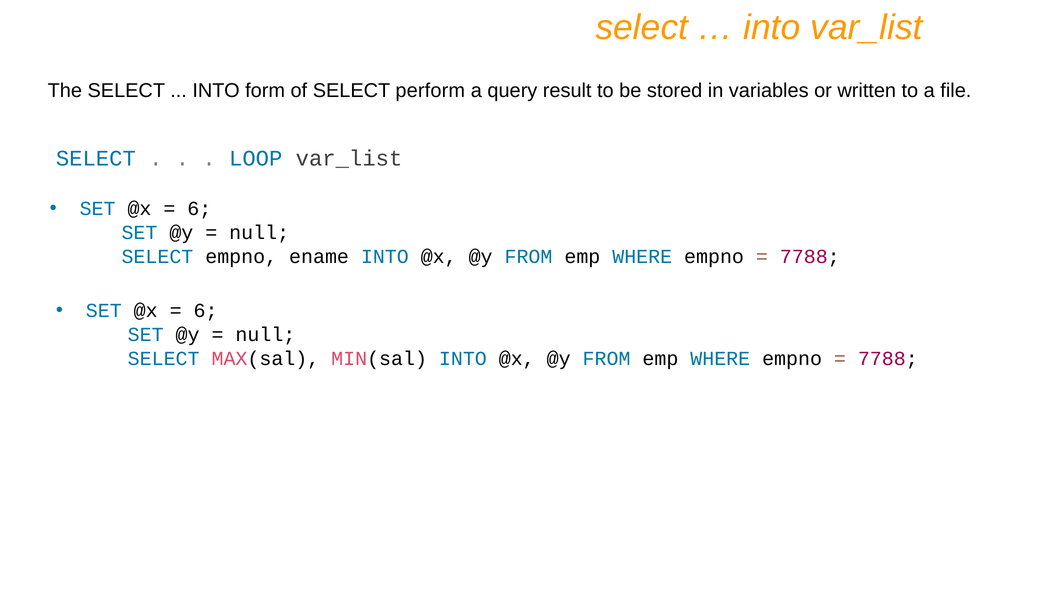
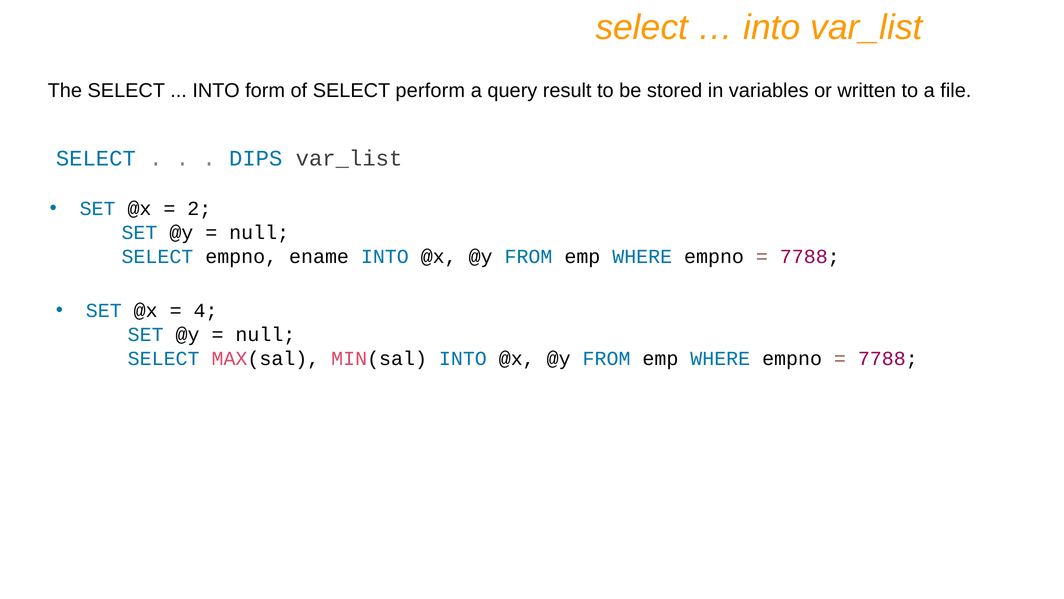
LOOP: LOOP -> DIPS (256, 158)
6: 6 -> 2 (199, 208)
6: 6 -> 4 (206, 310)
